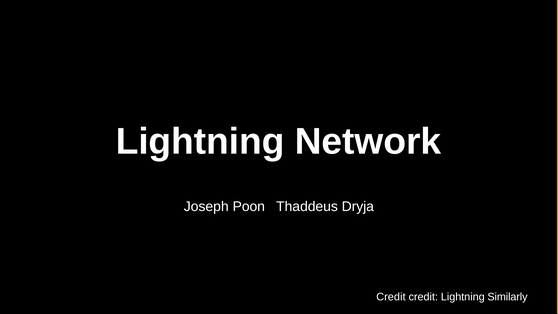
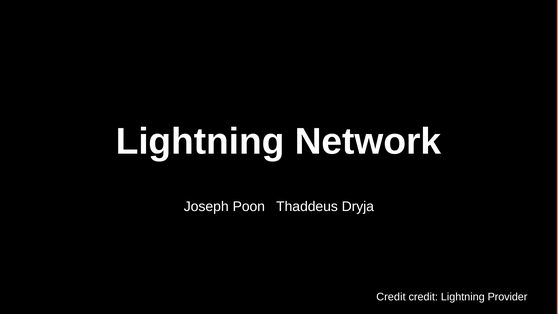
Similarly: Similarly -> Provider (507, 297)
